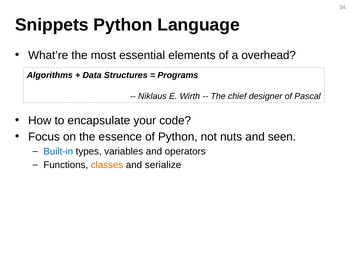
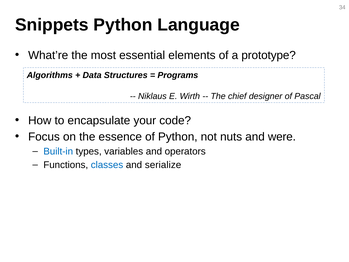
overhead: overhead -> prototype (269, 55)
seen: seen -> were (282, 137)
classes colour: orange -> blue (107, 165)
